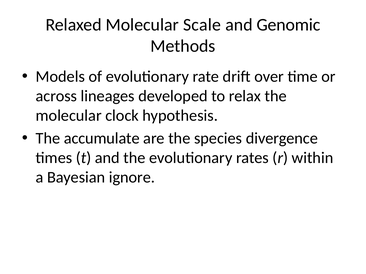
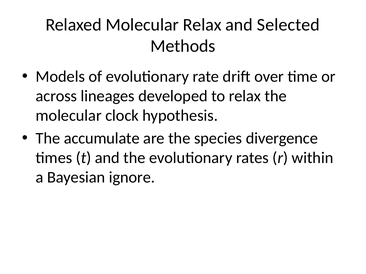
Molecular Scale: Scale -> Relax (202, 25)
Genomic: Genomic -> Selected (288, 25)
